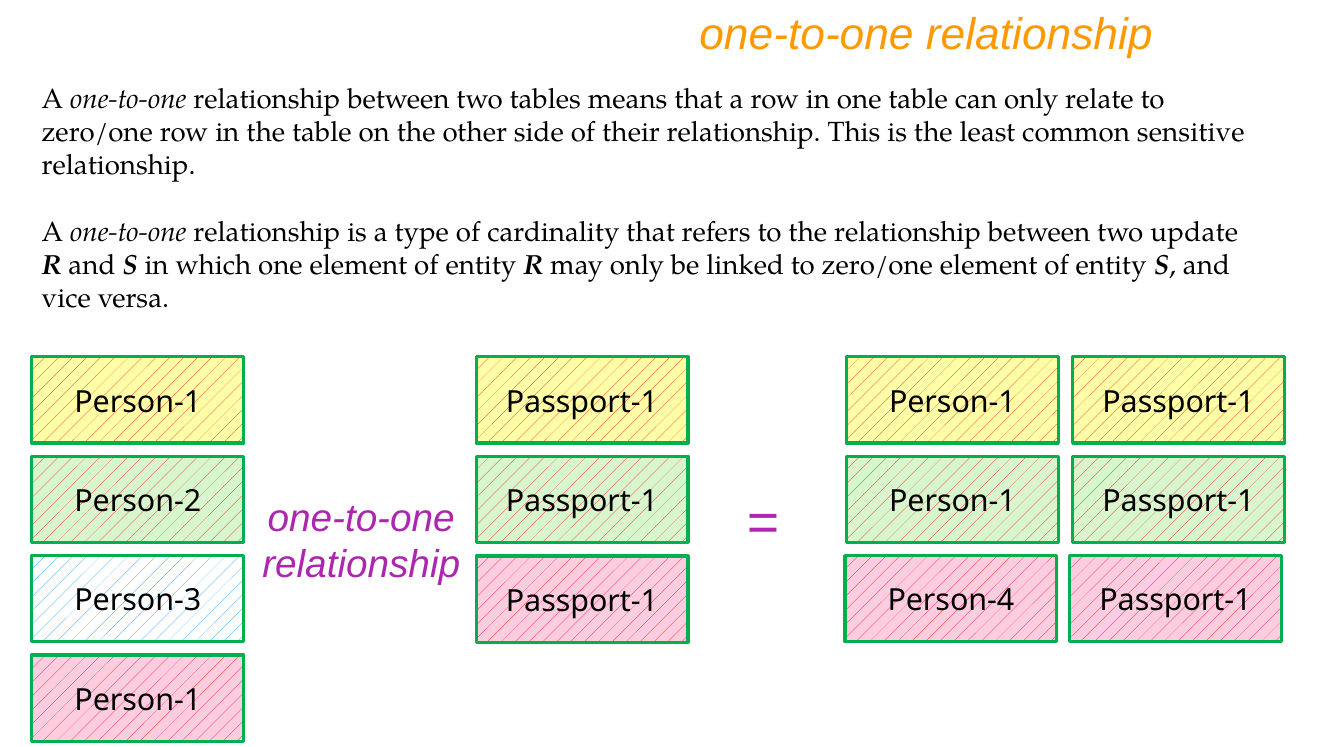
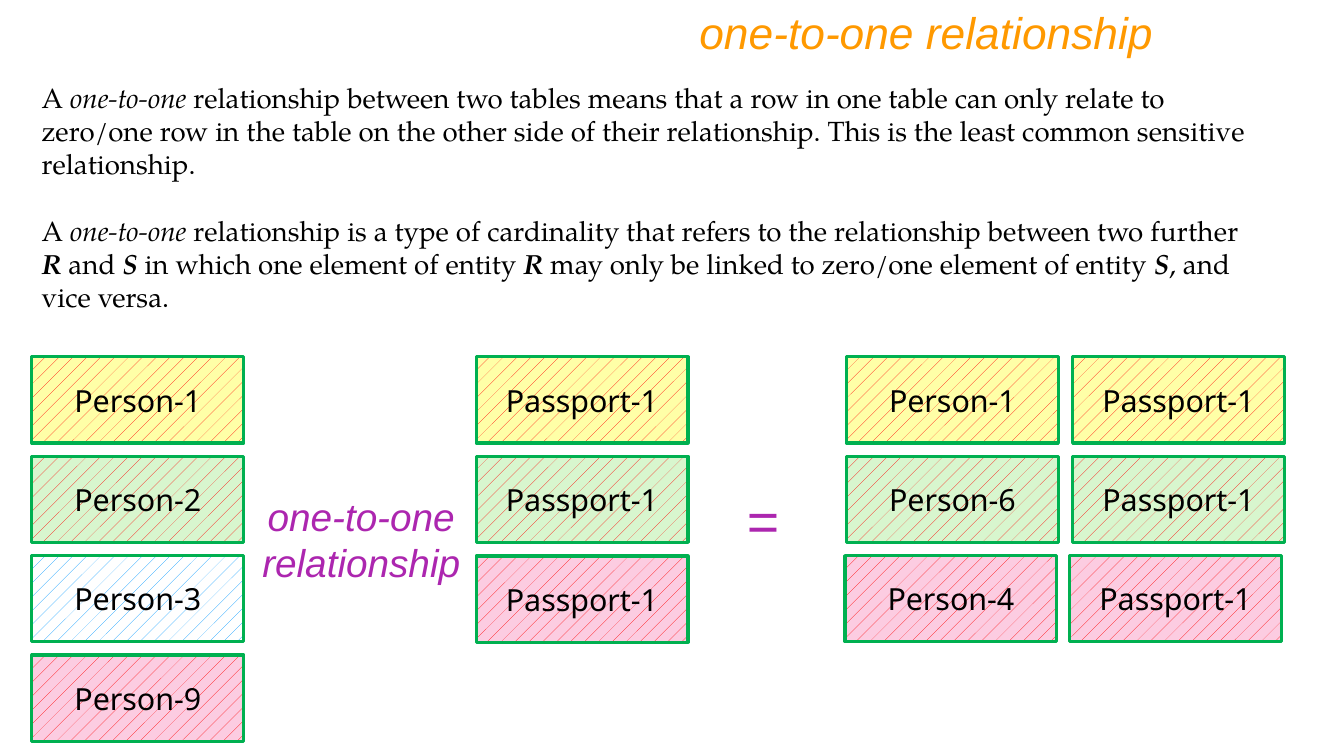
update: update -> further (1194, 232)
Person-2 Passport-1 Person-1: Person-1 -> Person-6 (952, 502)
Person-1: Person-1 -> Person-9 (138, 701)
